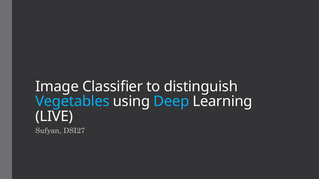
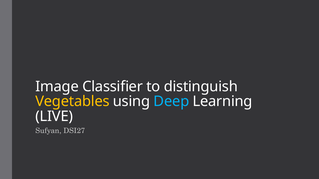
Vegetables colour: light blue -> yellow (72, 102)
